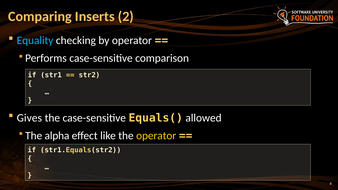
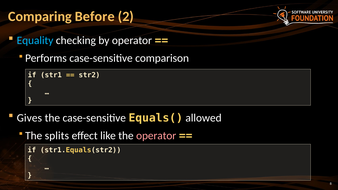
Inserts: Inserts -> Before (95, 16)
alpha: alpha -> splits (57, 136)
operator colour: yellow -> pink (156, 136)
